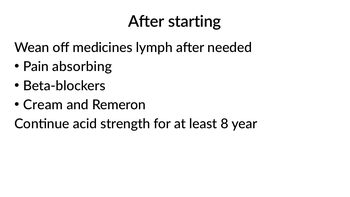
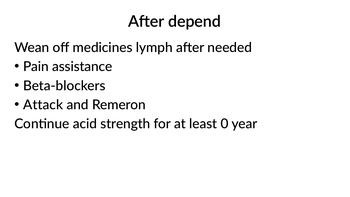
starting: starting -> depend (194, 22)
absorbing: absorbing -> assistance (82, 67)
Cream: Cream -> Attack (43, 105)
8: 8 -> 0 (225, 124)
